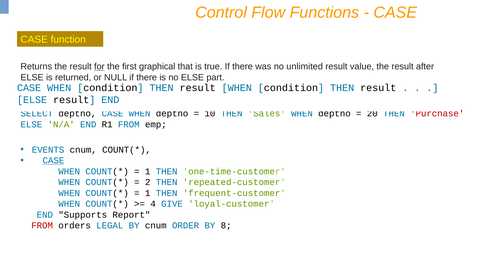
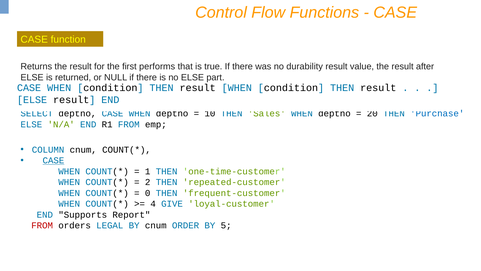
for underline: present -> none (99, 66)
graphical: graphical -> performs (157, 66)
unlimited: unlimited -> durability (305, 66)
Purchase colour: red -> blue (437, 113)
EVENTS: EVENTS -> COLUMN (48, 150)
1: 1 -> 0 (148, 193)
8: 8 -> 5 (226, 225)
